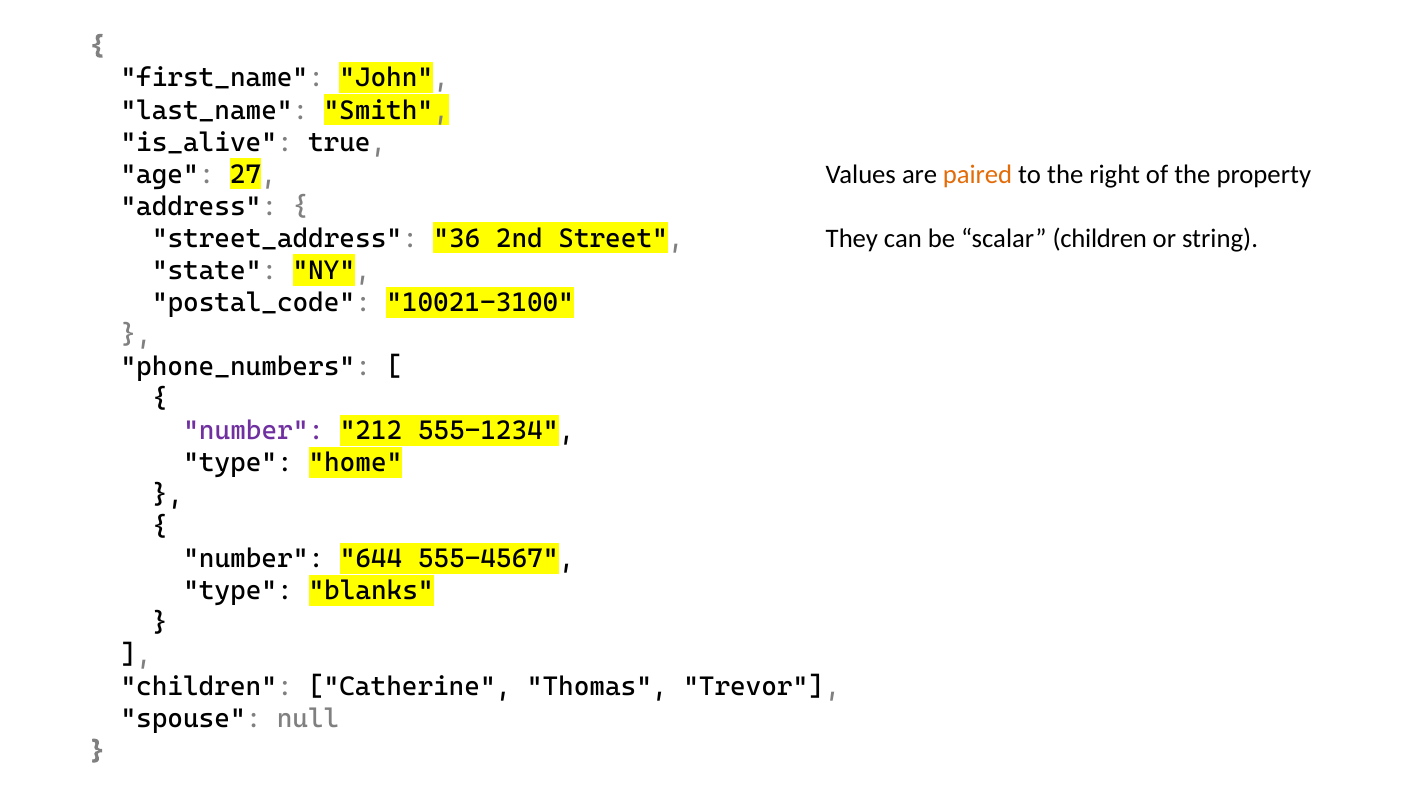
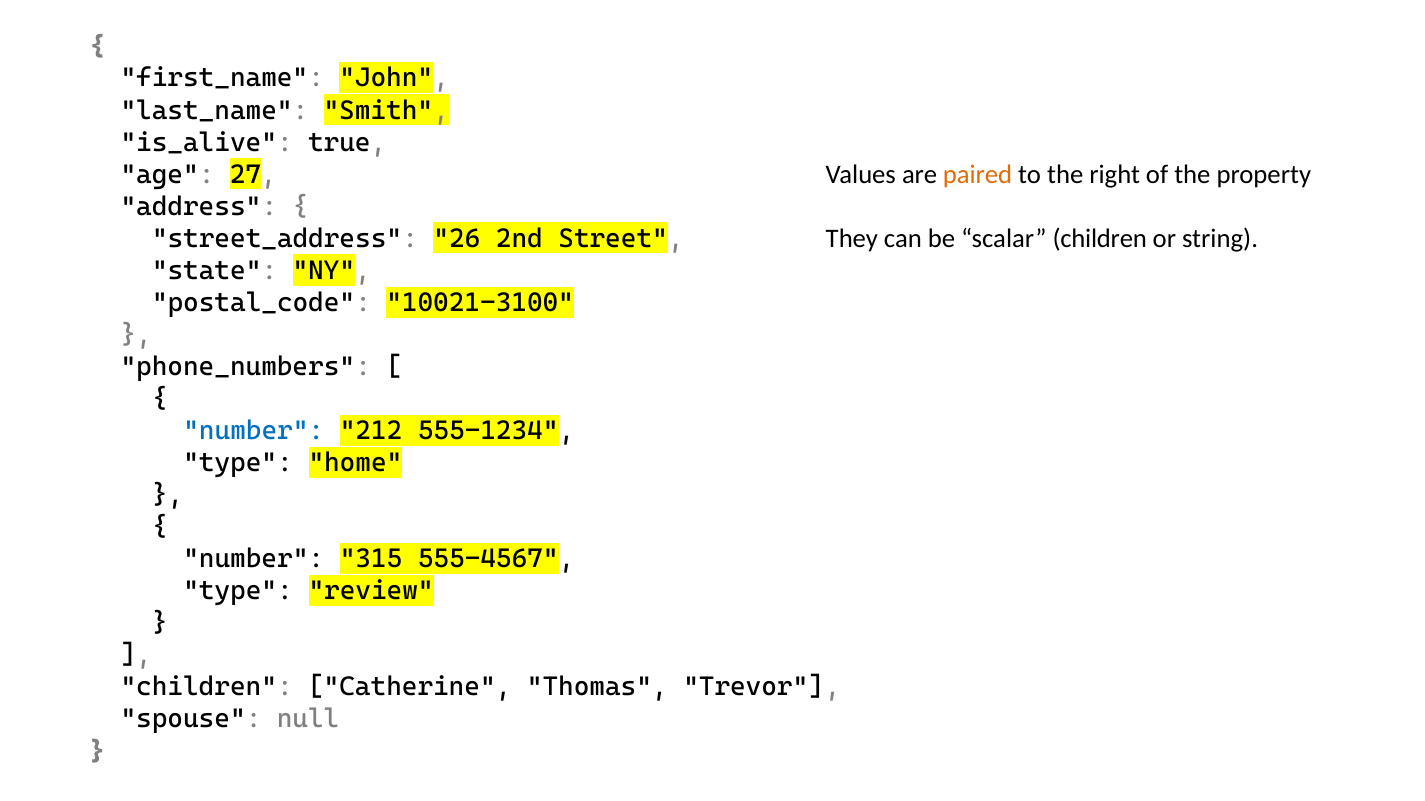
36: 36 -> 26 (457, 239)
number colour: purple -> blue (254, 431)
644: 644 -> 315 (371, 559)
blanks: blanks -> review (371, 591)
